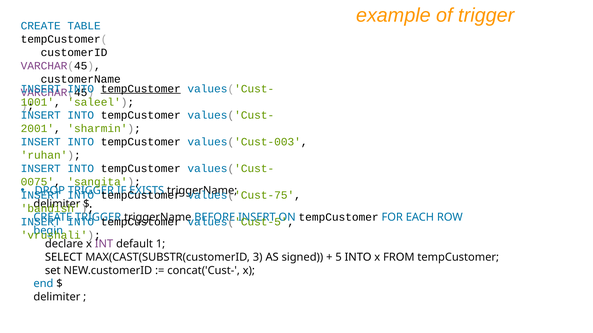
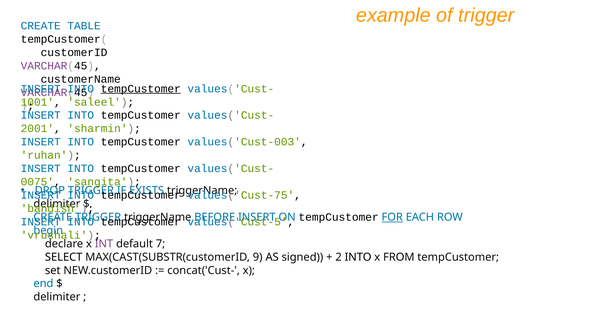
FOR underline: none -> present (392, 217)
1: 1 -> 7 (161, 244)
3: 3 -> 9 (258, 257)
5: 5 -> 2 (339, 257)
